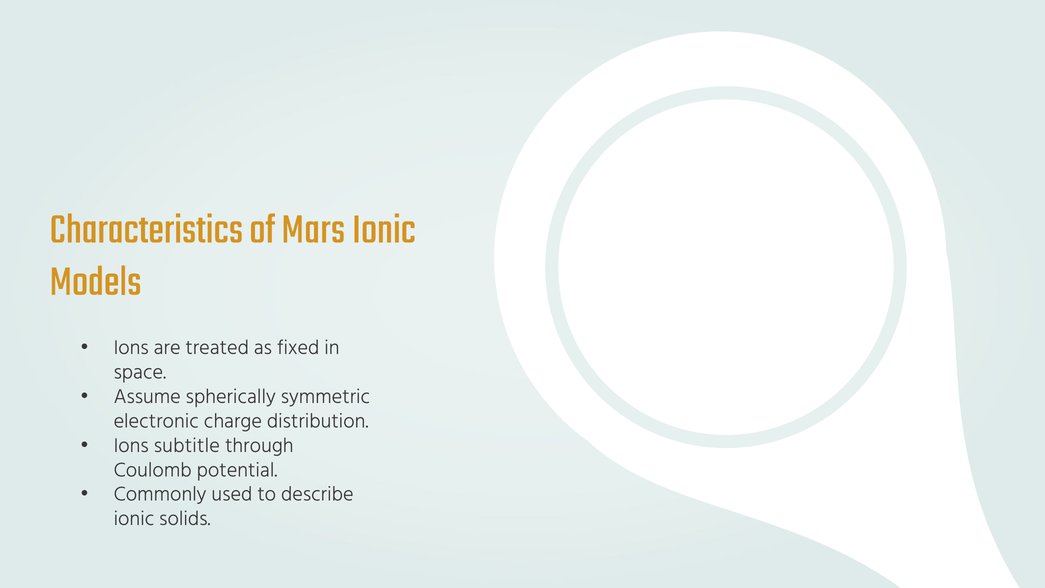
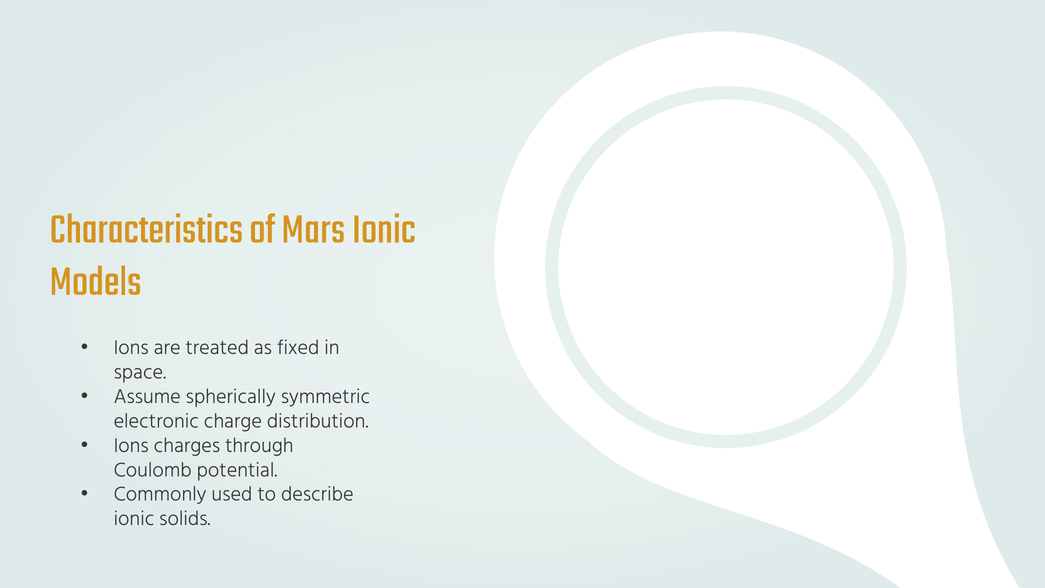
subtitle: subtitle -> charges (187, 445)
